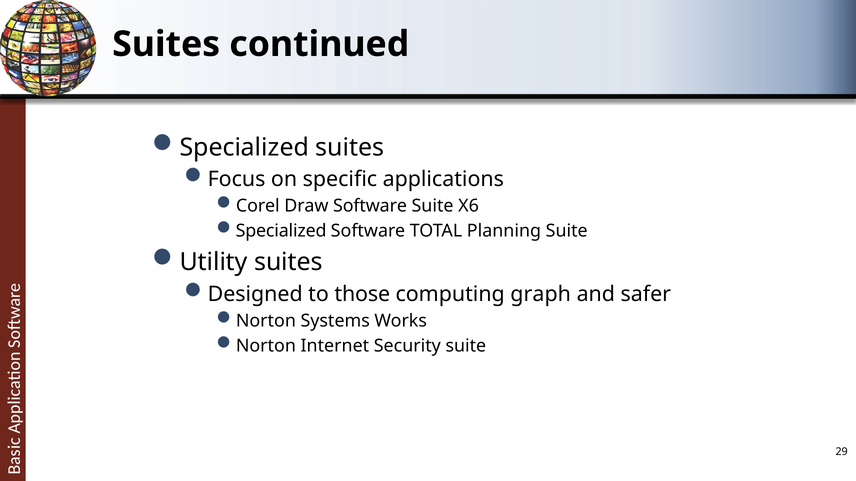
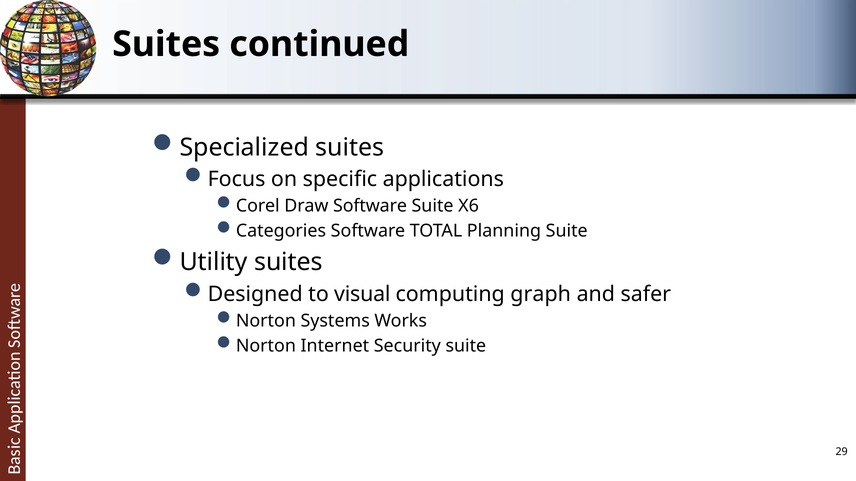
Specialized: Specialized -> Categories (281, 231)
those: those -> visual (362, 294)
